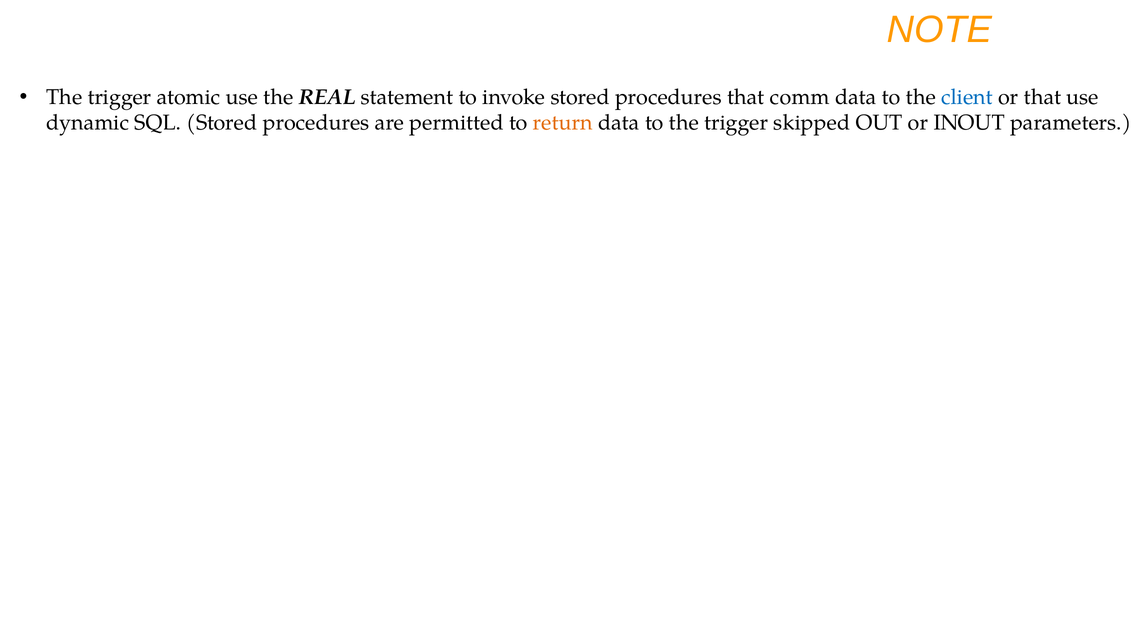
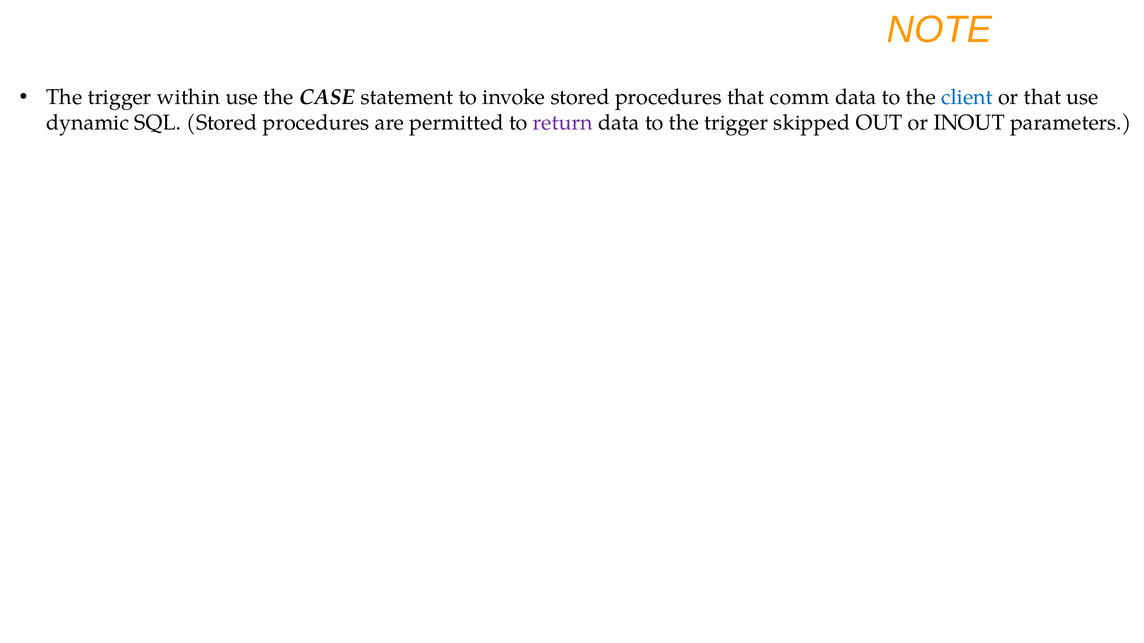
atomic: atomic -> within (188, 97)
REAL: REAL -> CASE (327, 97)
return colour: orange -> purple (563, 123)
